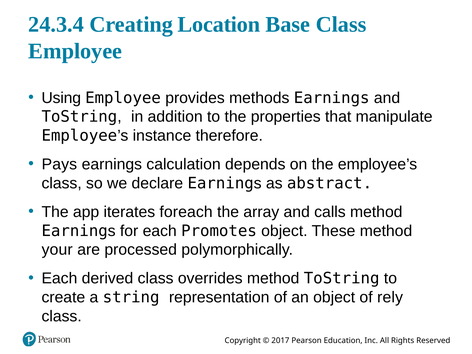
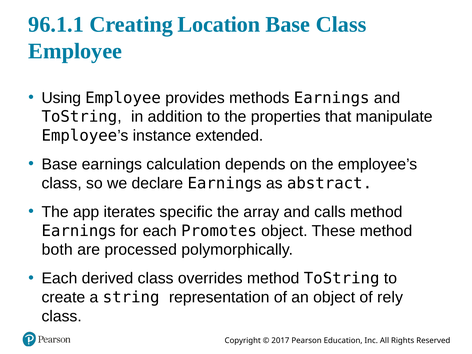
24.3.4: 24.3.4 -> 96.1.1 (56, 24)
therefore: therefore -> extended (229, 136)
Pays: Pays -> Base (59, 164)
foreach: foreach -> specific (186, 212)
your: your -> both (57, 250)
